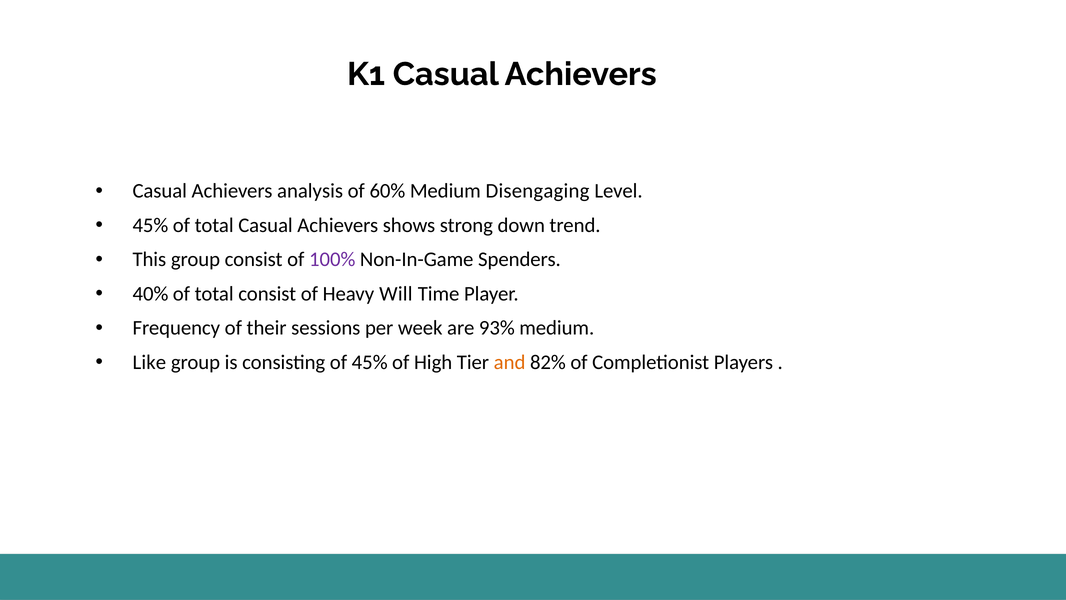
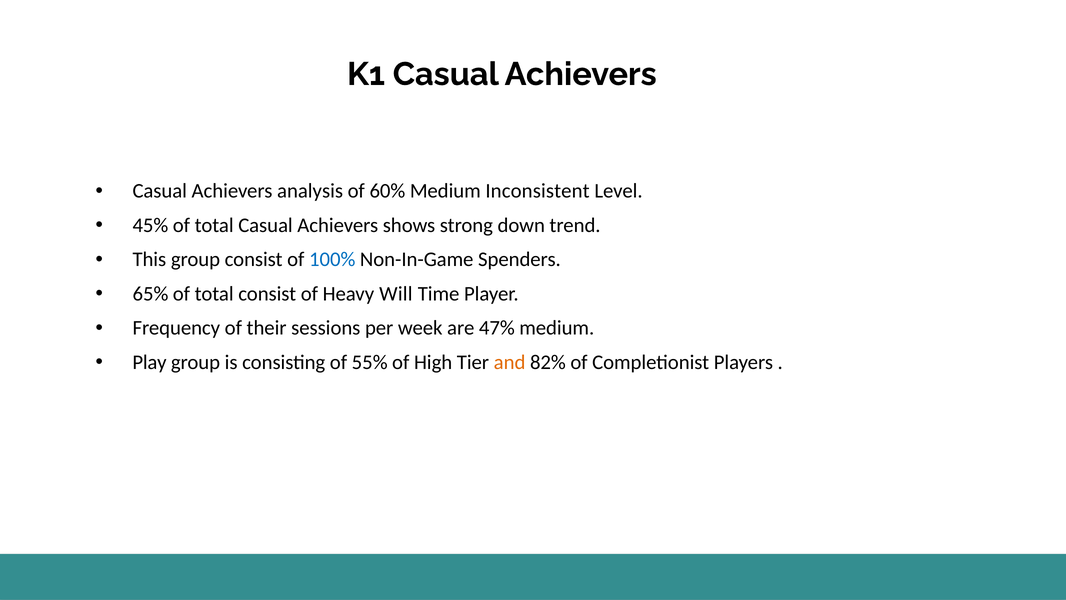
Disengaging: Disengaging -> Inconsistent (538, 191)
100% colour: purple -> blue (332, 259)
40%: 40% -> 65% (150, 294)
93%: 93% -> 47% (497, 328)
Like: Like -> Play (149, 362)
of 45%: 45% -> 55% (370, 362)
